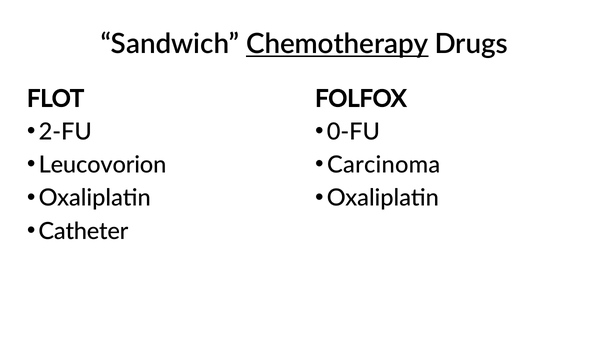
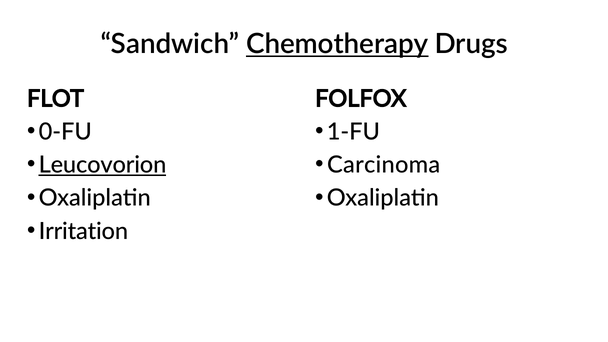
2-FU: 2-FU -> 0-FU (65, 132)
0-FU: 0-FU -> 1-FU (353, 132)
Leucovorion underline: none -> present (103, 165)
Catheter: Catheter -> Irritation (83, 231)
